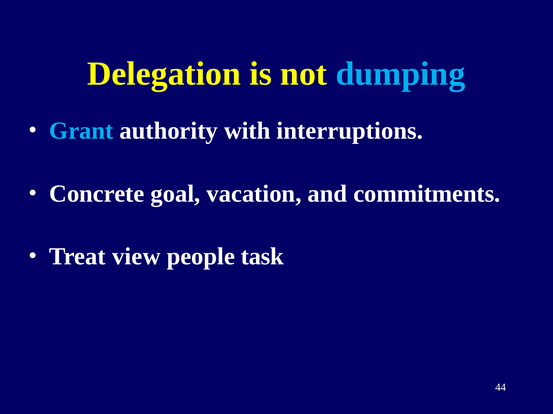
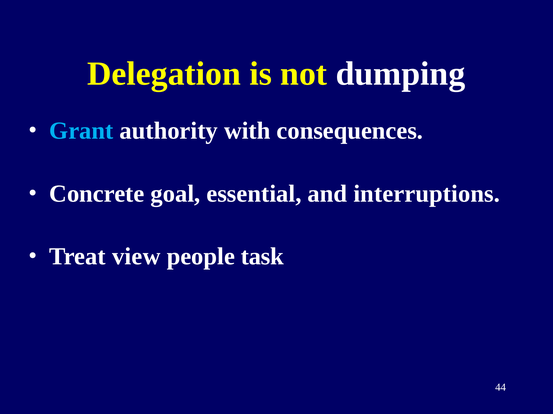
dumping colour: light blue -> white (400, 74)
interruptions: interruptions -> consequences (350, 131)
vacation: vacation -> essential (254, 194)
commitments: commitments -> interruptions (427, 194)
